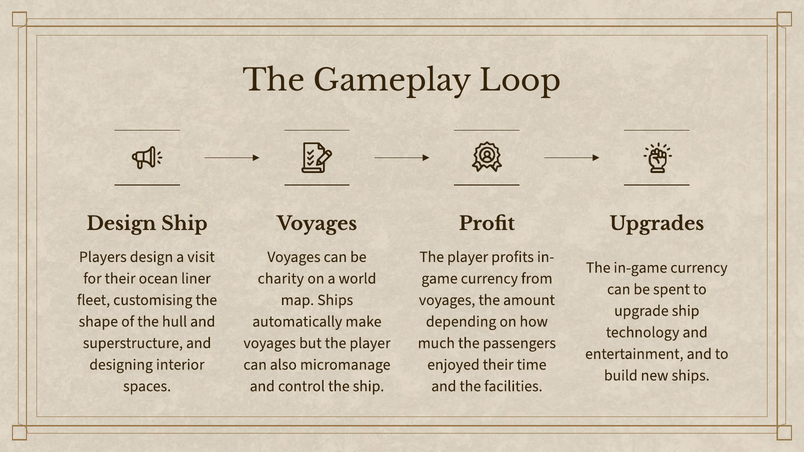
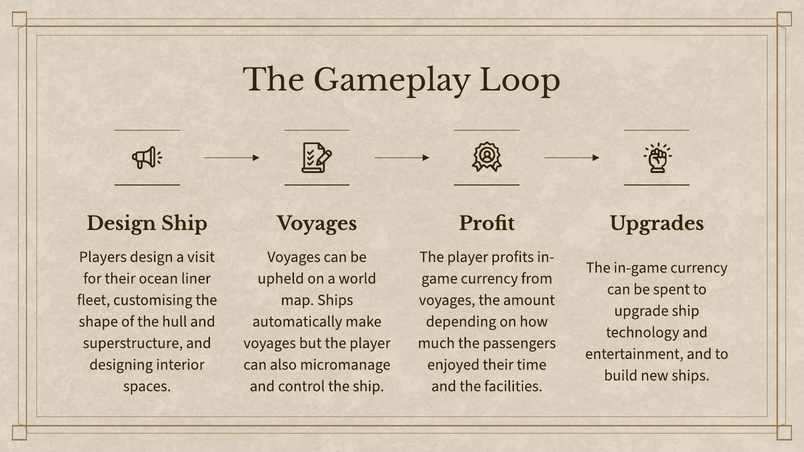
charity: charity -> upheld (281, 279)
